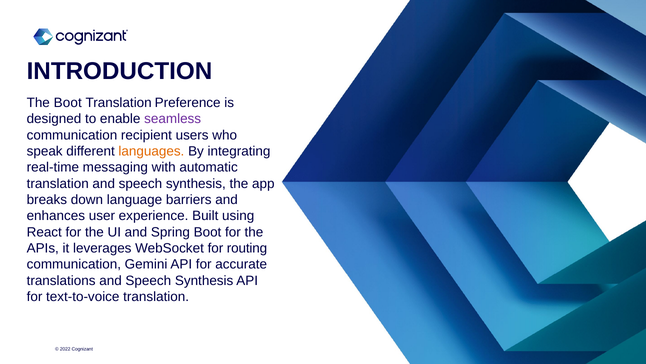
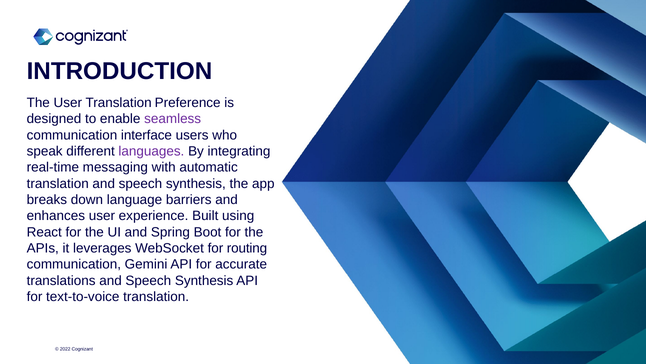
The Boot: Boot -> User (68, 103)
recipient: recipient -> interface (146, 135)
languages colour: orange -> purple (151, 151)
